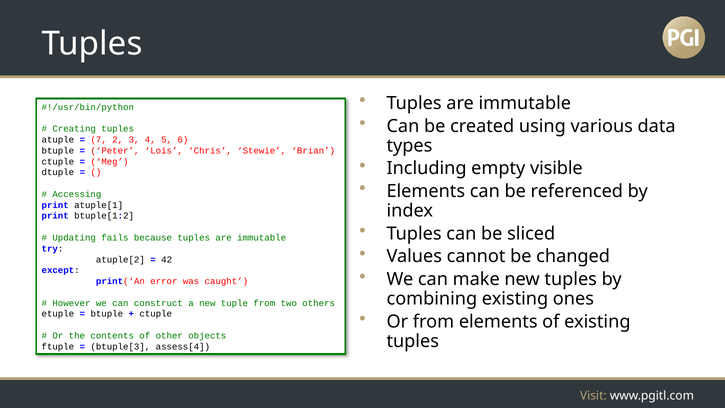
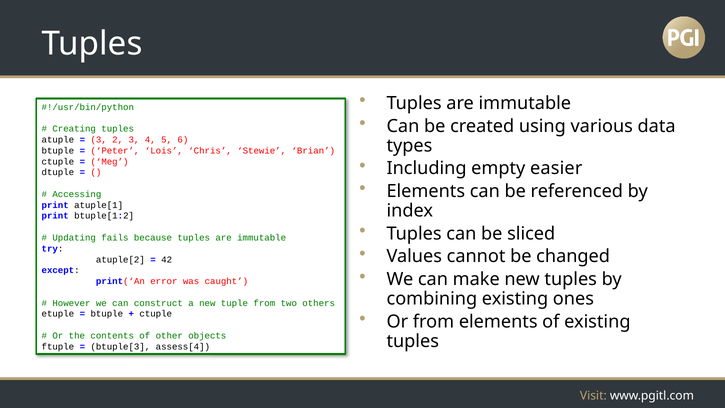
7: 7 -> 3 (99, 140)
visible: visible -> easier (556, 168)
